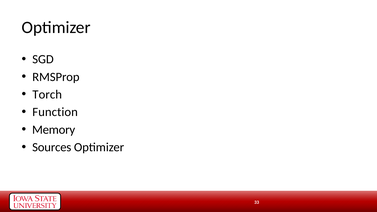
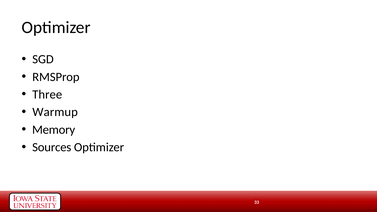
Torch: Torch -> Three (47, 95)
Function: Function -> Warmup (55, 112)
